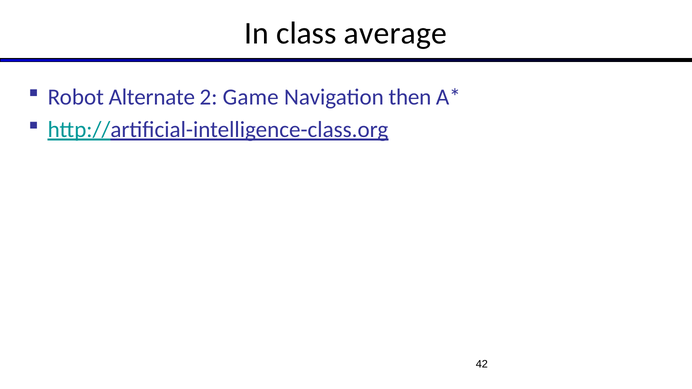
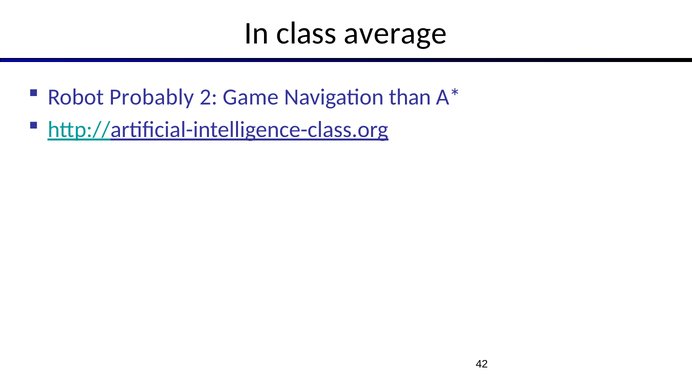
Alternate: Alternate -> Probably (152, 97)
then: then -> than (410, 97)
